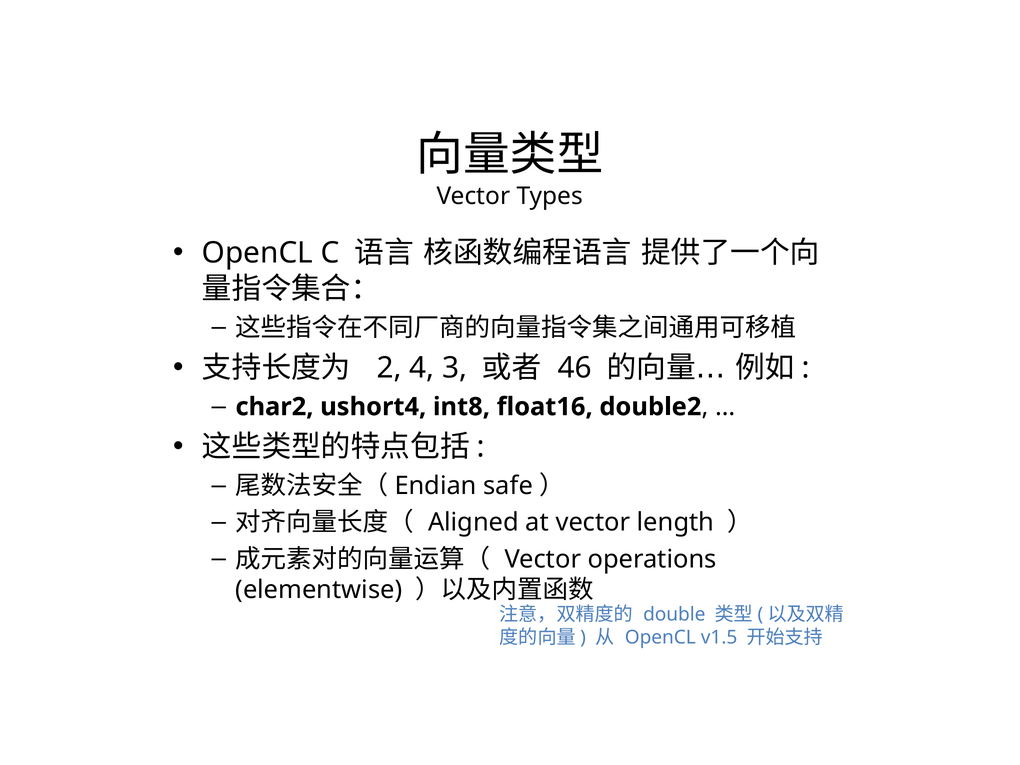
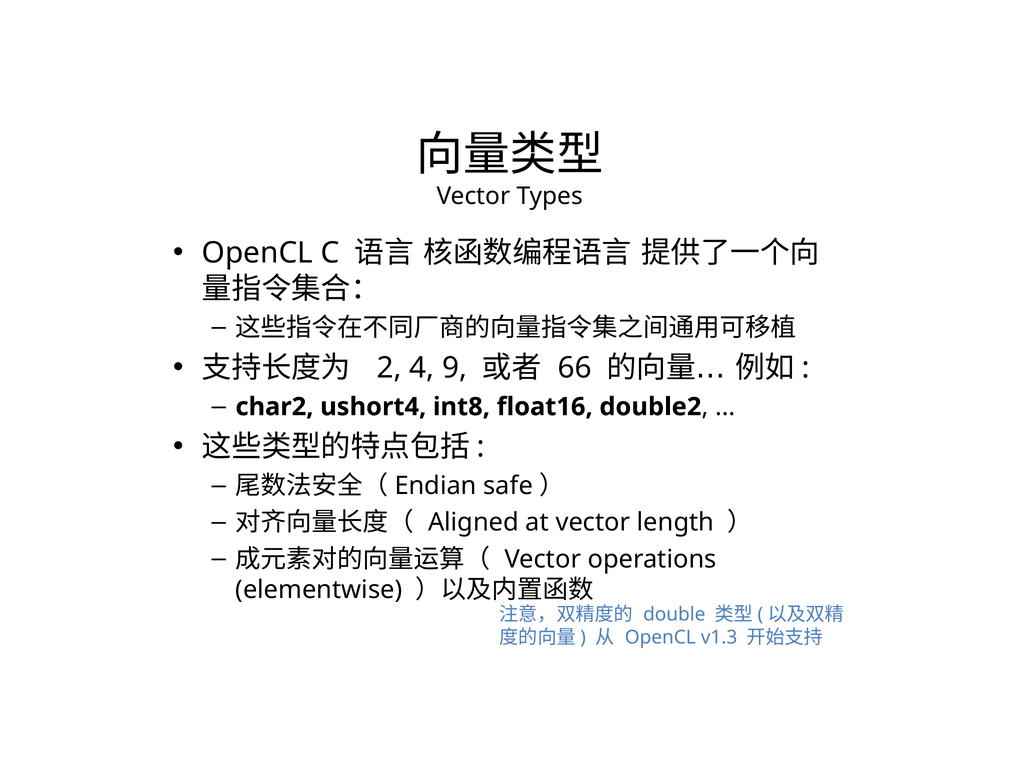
3: 3 -> 9 (455, 368)
46: 46 -> 66 (575, 368)
v1.5: v1.5 -> v1.3 (719, 637)
